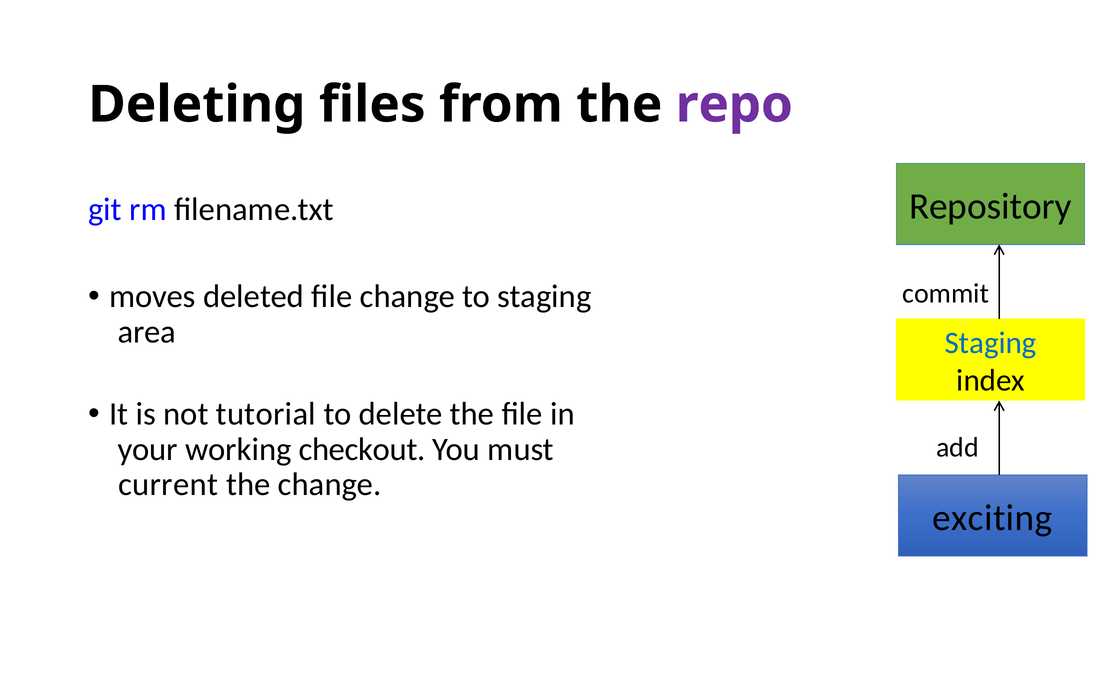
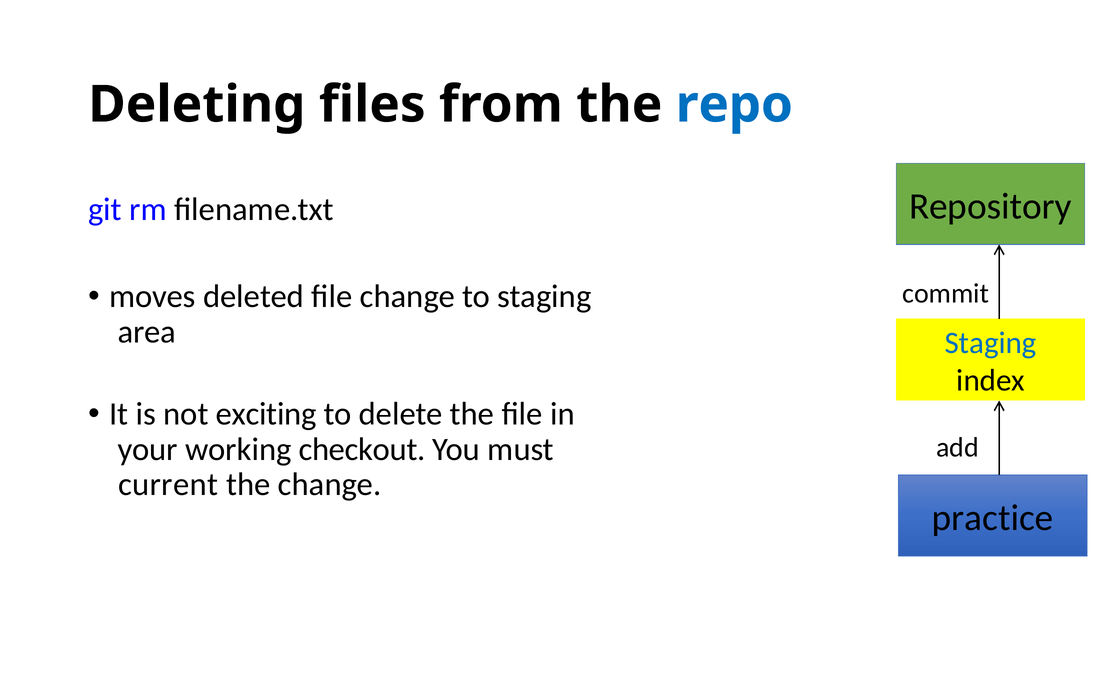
repo colour: purple -> blue (734, 105)
tutorial: tutorial -> exciting (266, 414)
exciting: exciting -> practice (993, 518)
